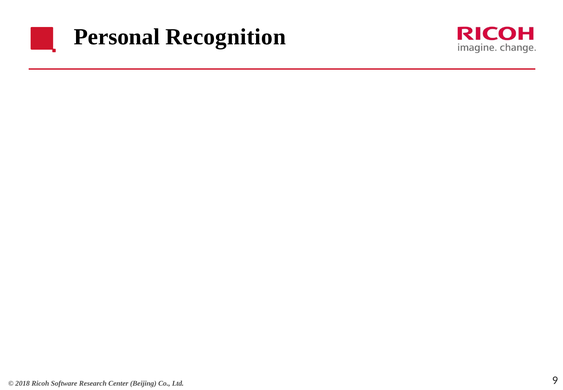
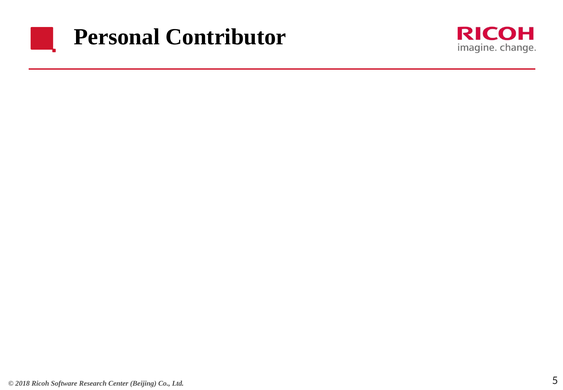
Recognition: Recognition -> Contributor (226, 37)
9: 9 -> 5 (555, 380)
